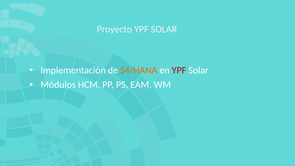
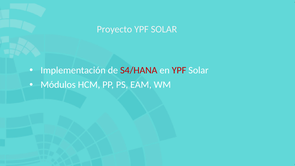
S4/HANA colour: orange -> red (139, 70)
